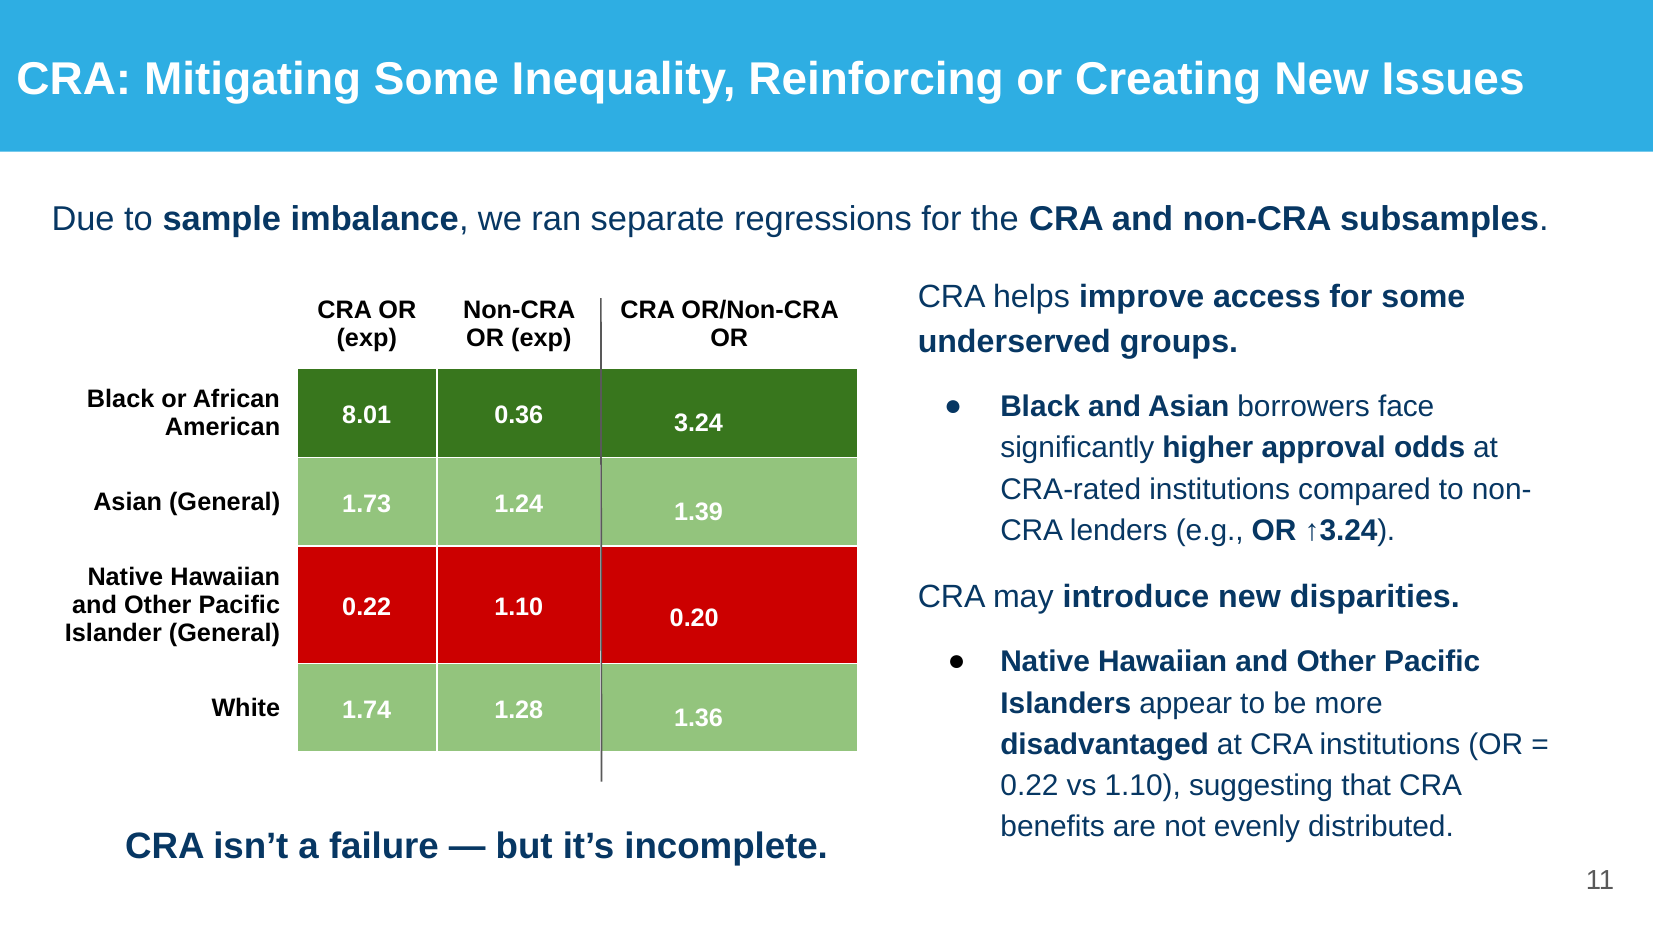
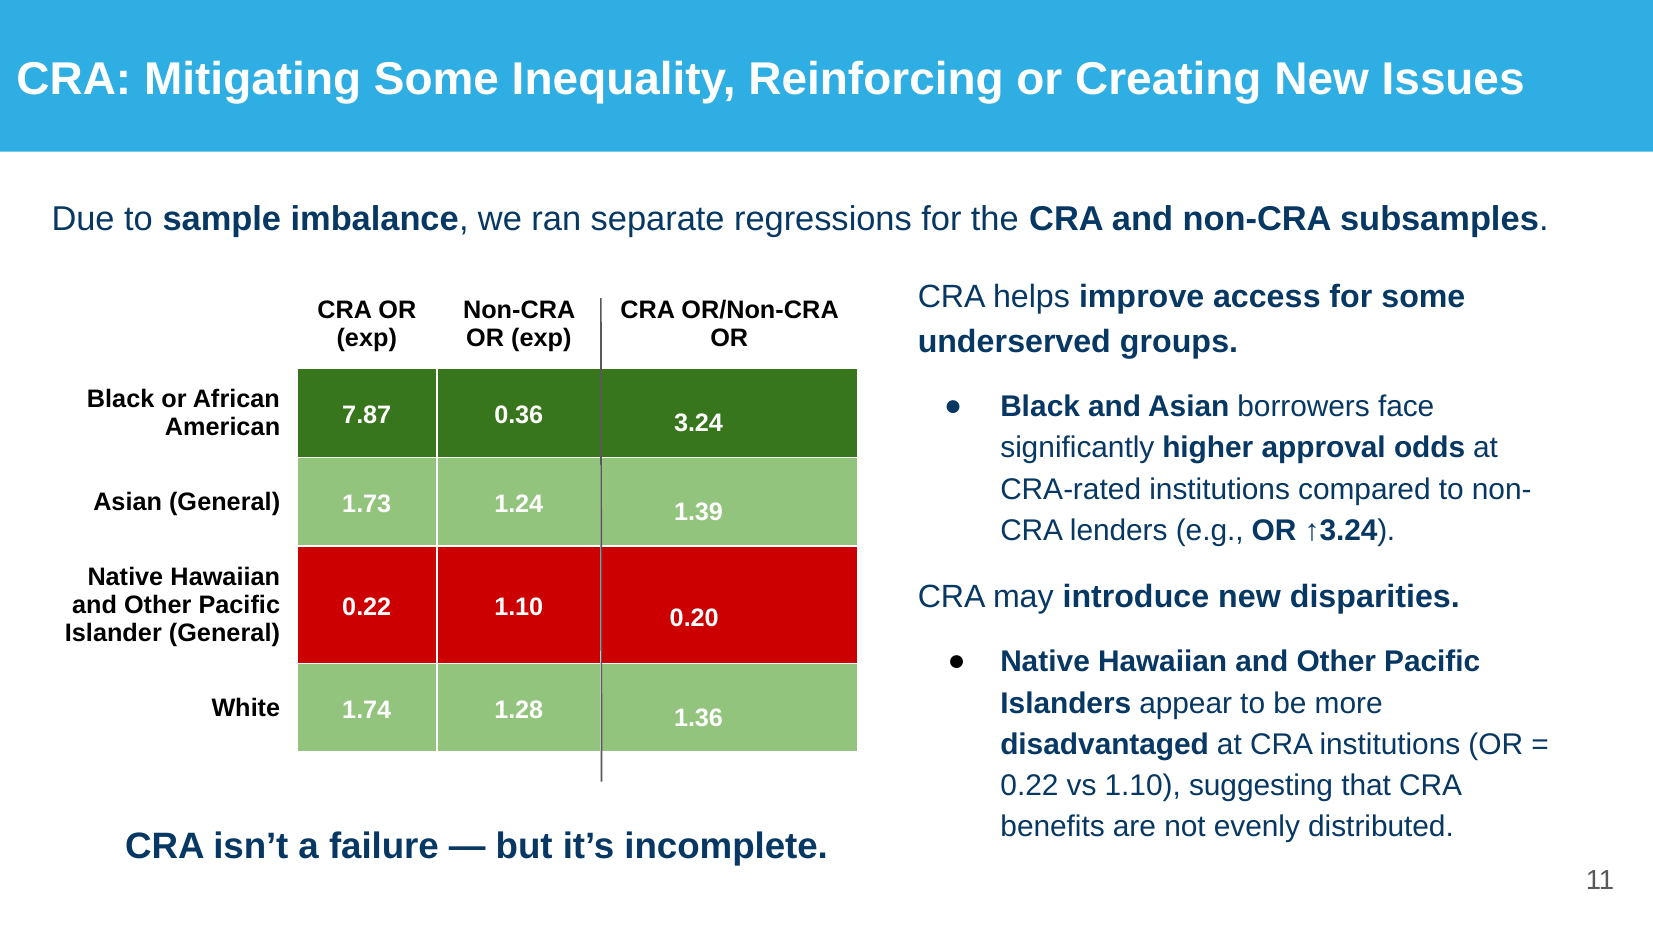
8.01: 8.01 -> 7.87 (367, 415)
